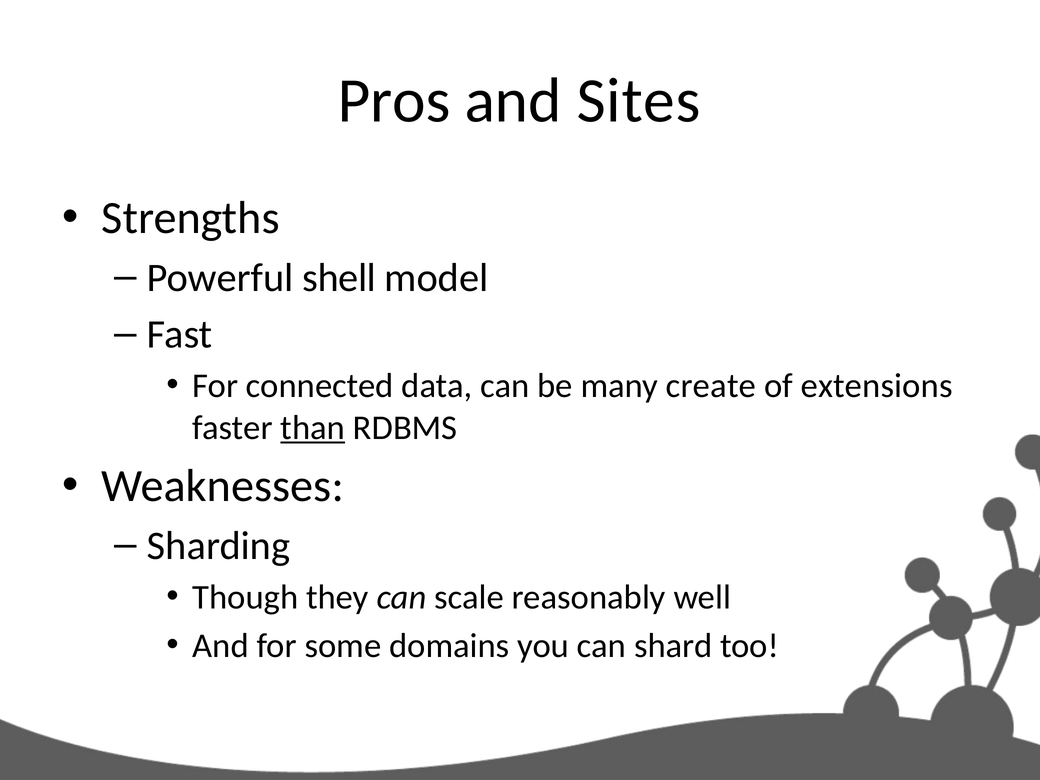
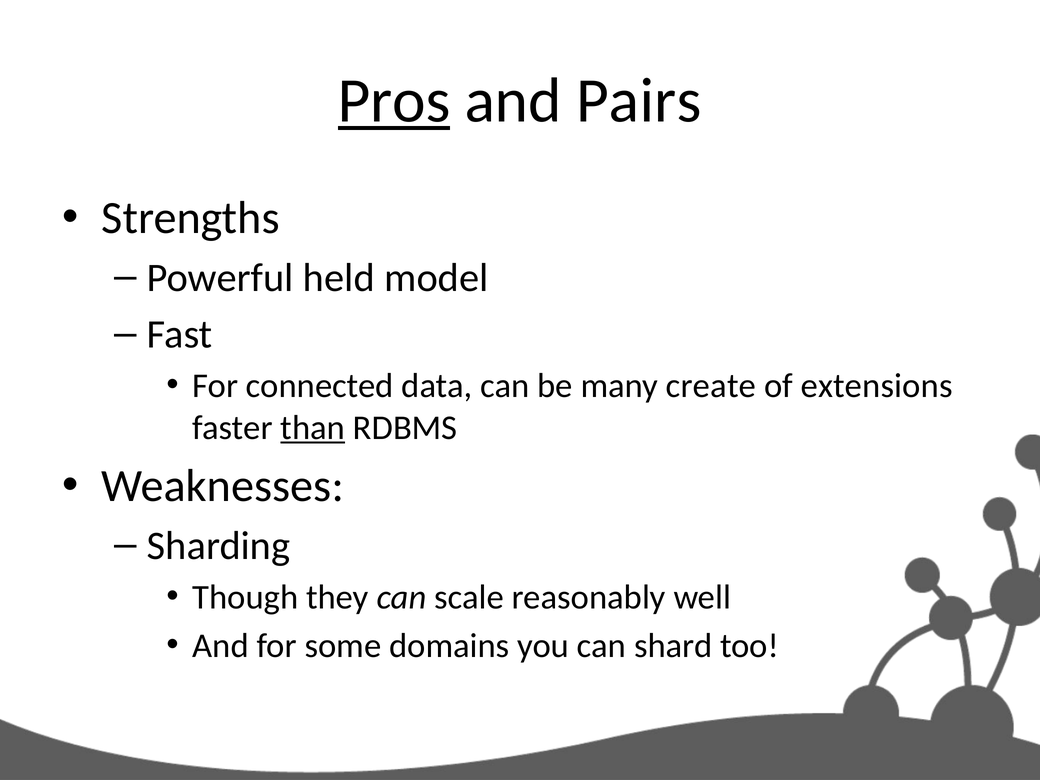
Pros underline: none -> present (394, 101)
Sites: Sites -> Pairs (639, 101)
shell: shell -> held (339, 278)
